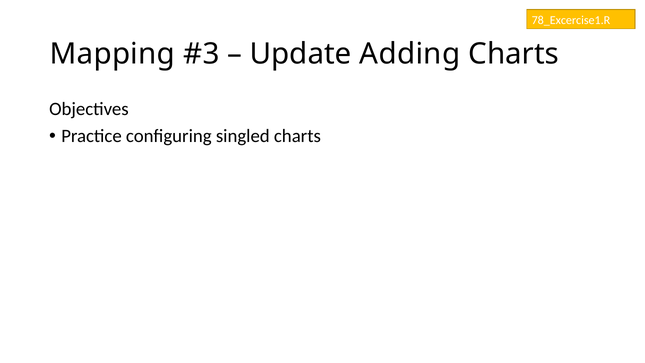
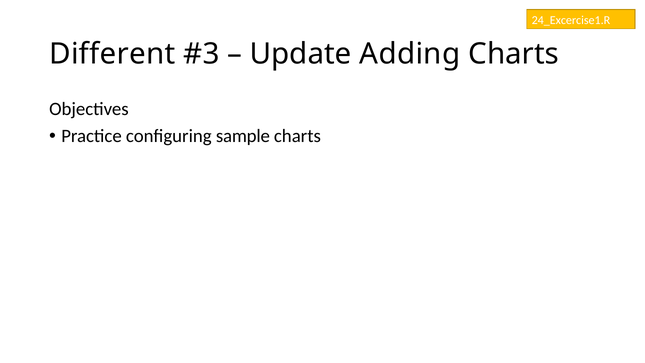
78_Excercise1.R: 78_Excercise1.R -> 24_Excercise1.R (571, 20)
Mapping: Mapping -> Different (112, 54)
singled: singled -> sample (243, 136)
